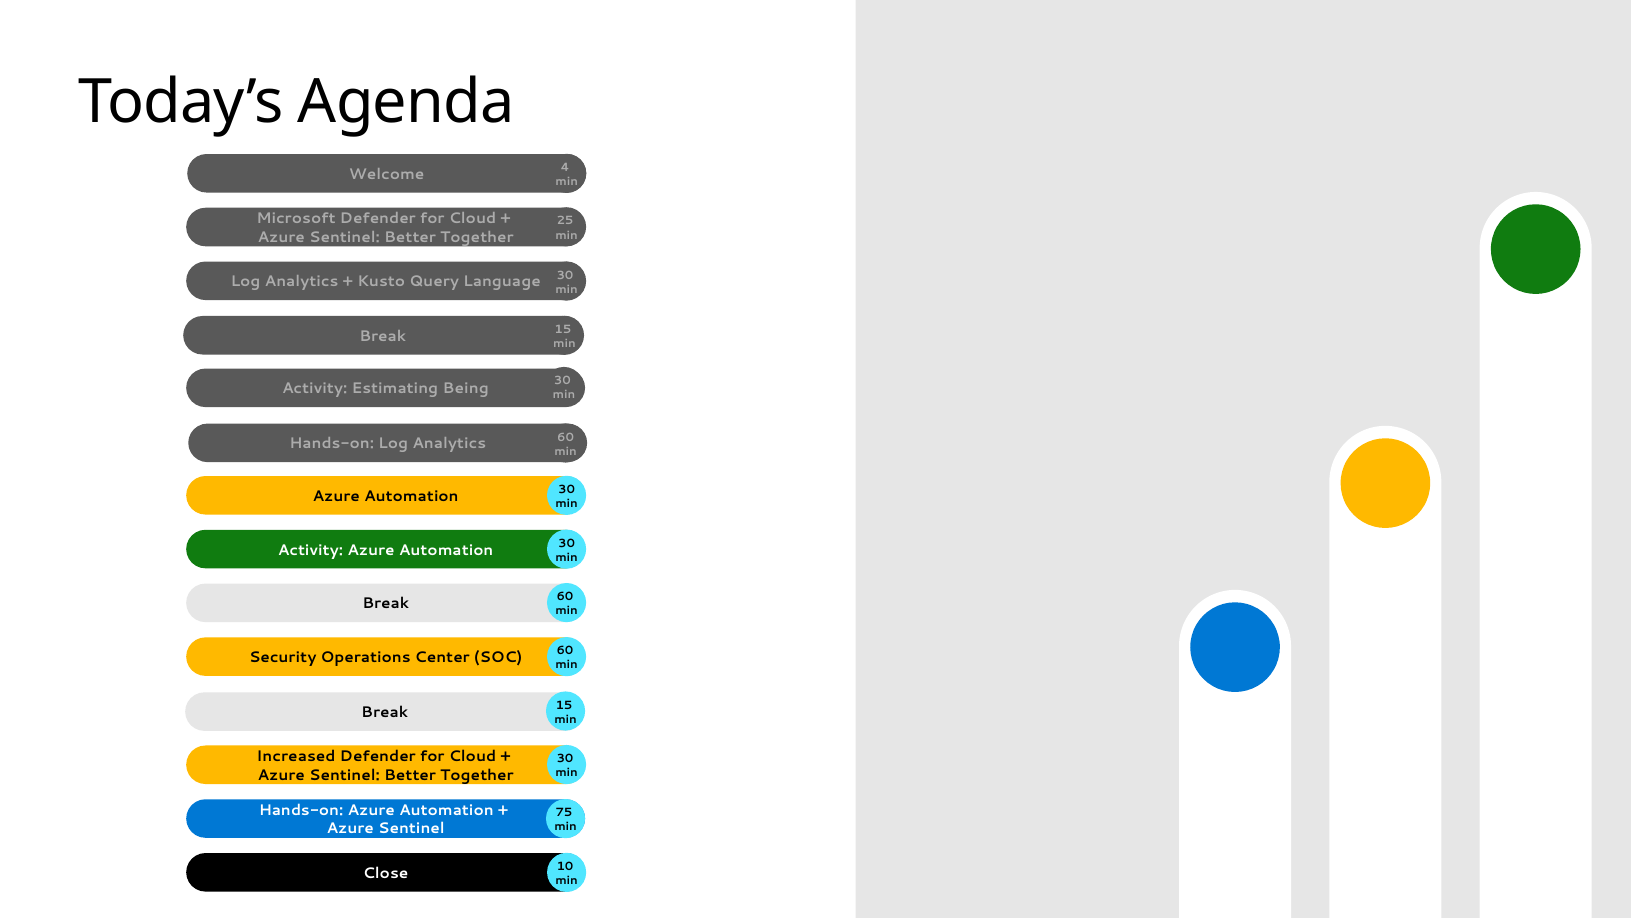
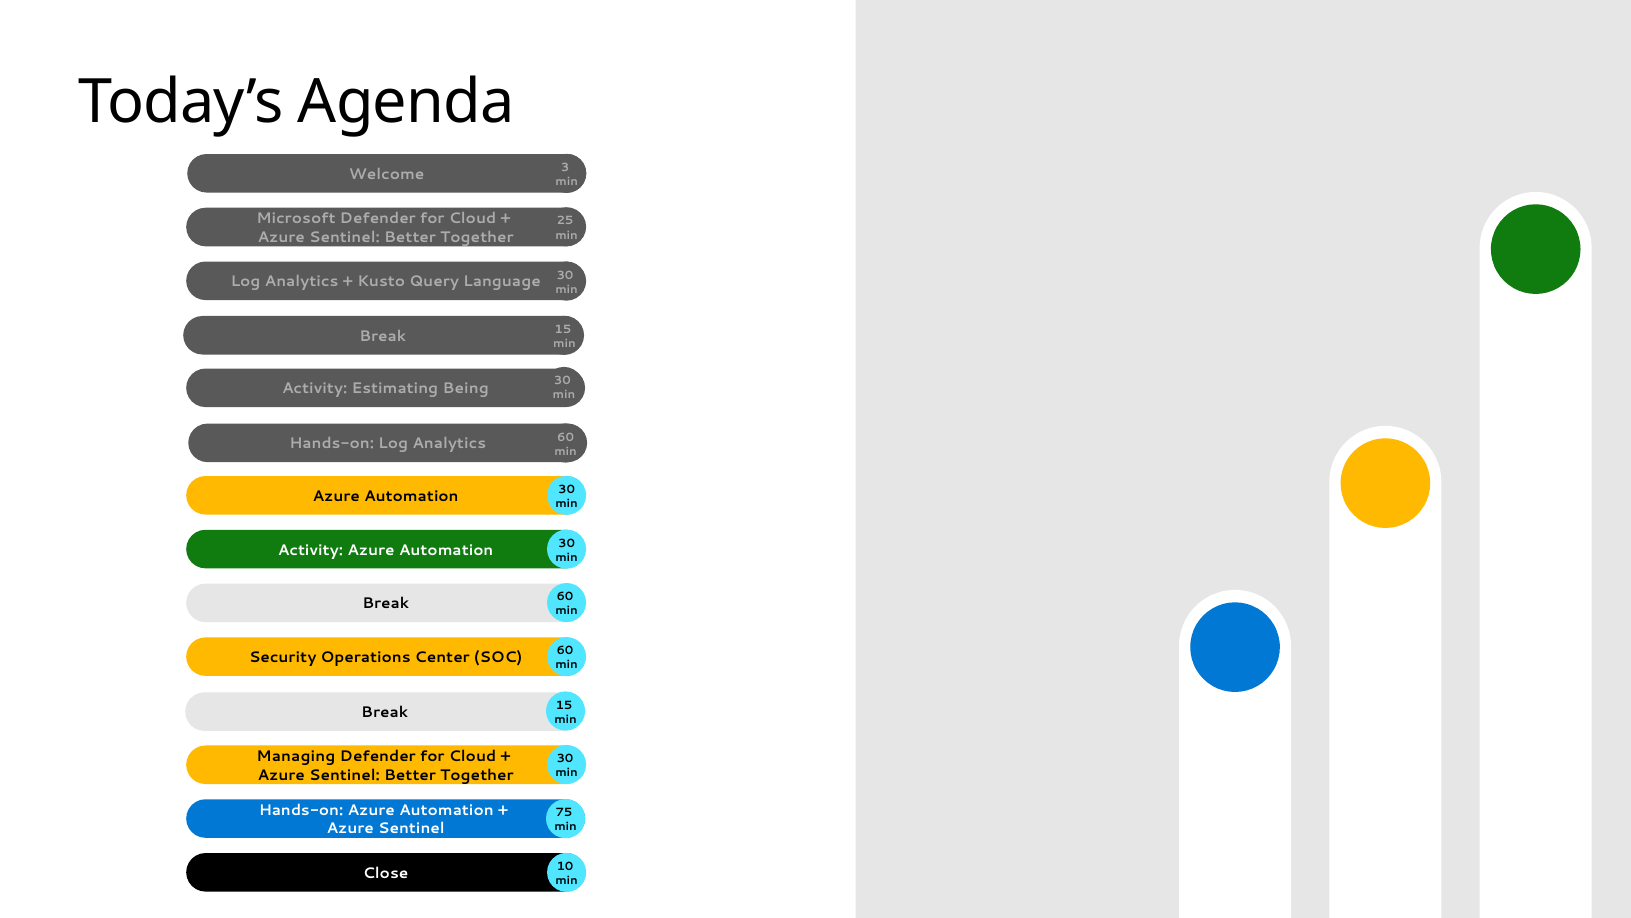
4: 4 -> 3 (565, 167)
Increased: Increased -> Managing (296, 756)
